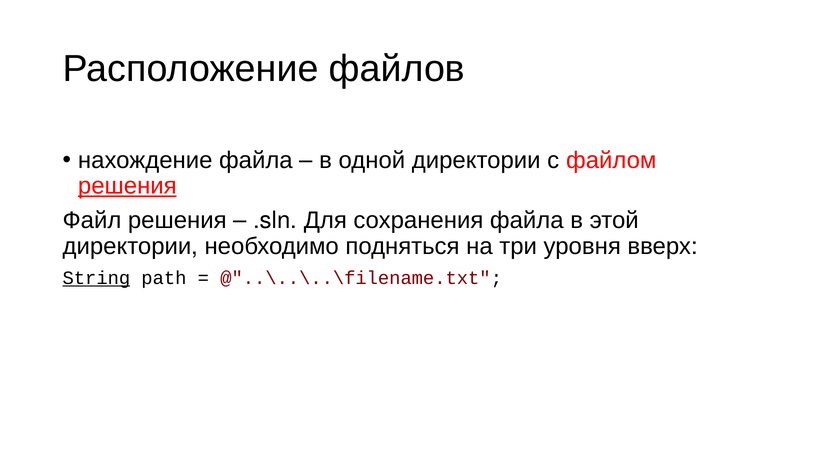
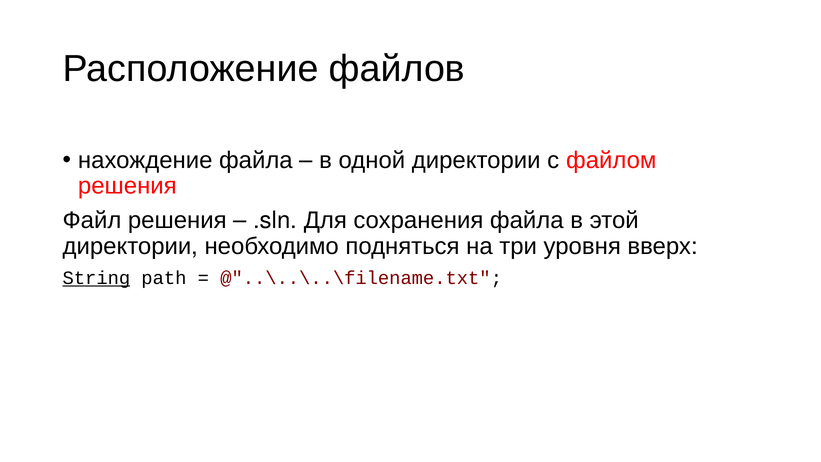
решения underline: present -> none (127, 186)
